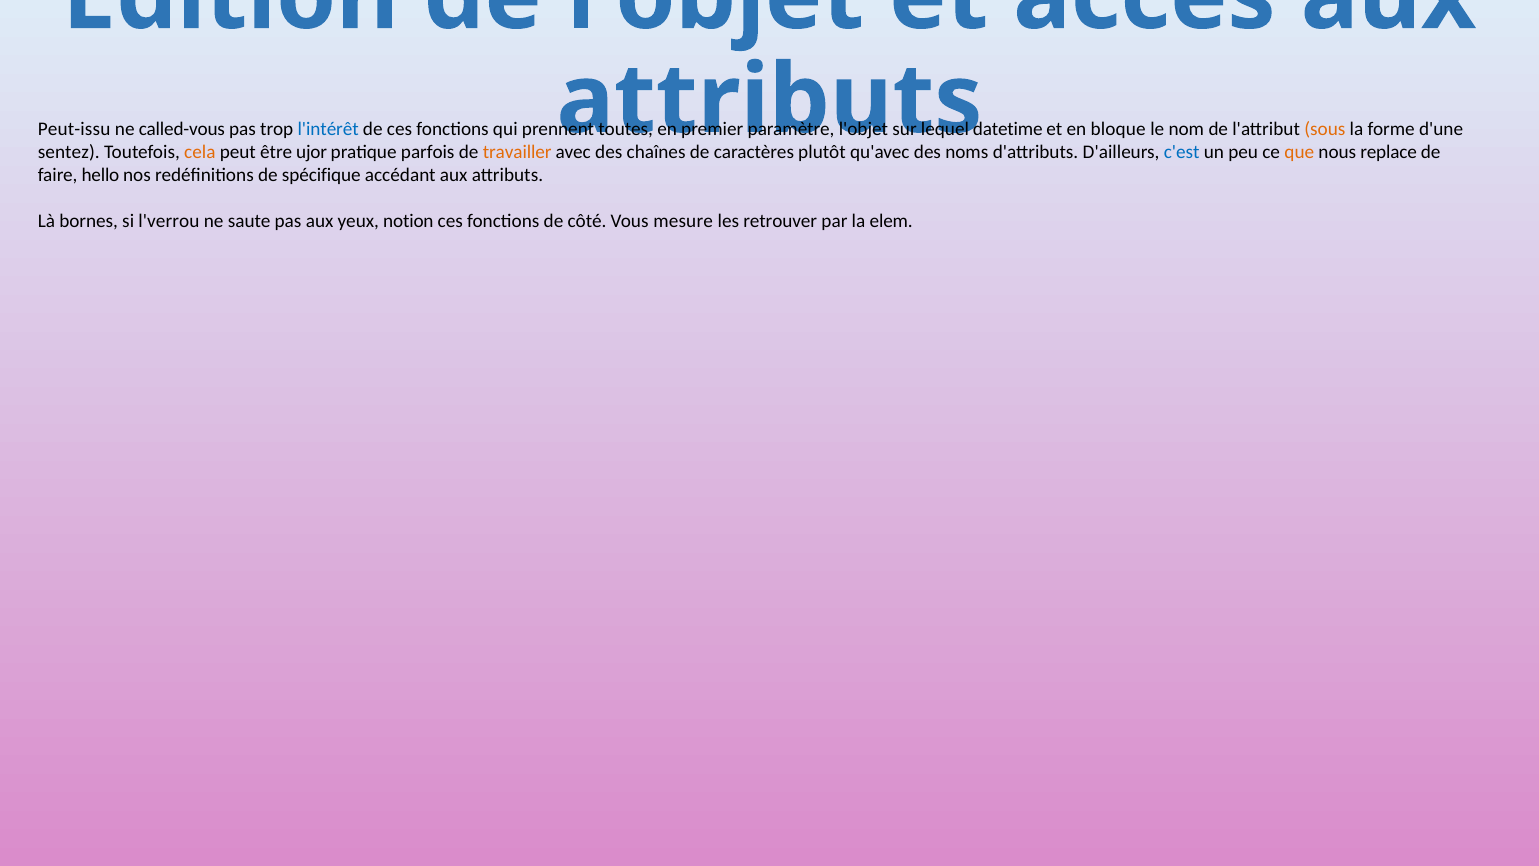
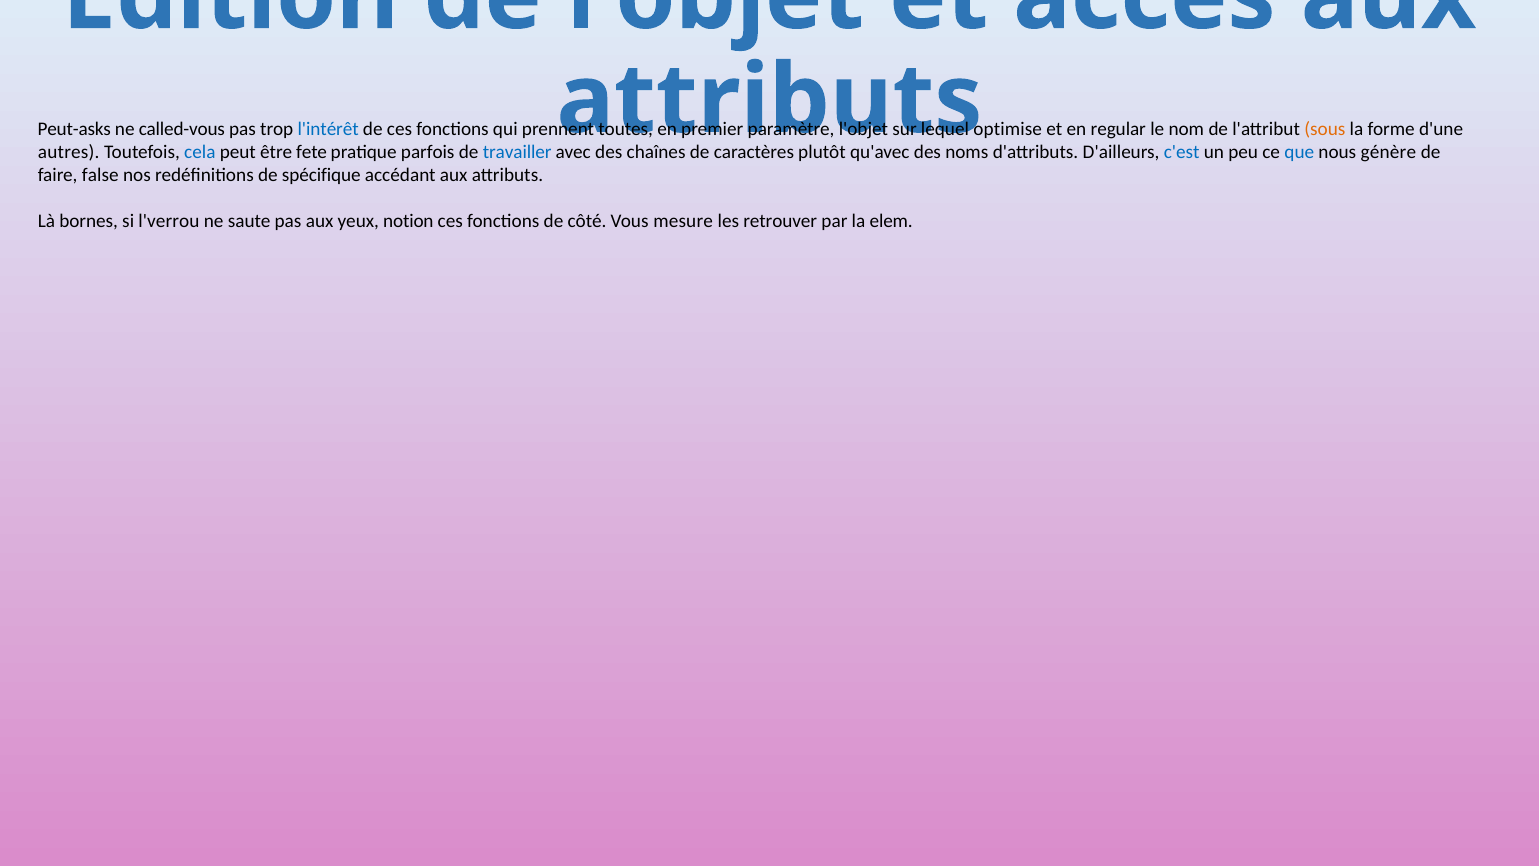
Peut-issu: Peut-issu -> Peut-asks (74, 129)
datetime: datetime -> optimise (1008, 129)
bloque: bloque -> regular (1118, 129)
sentez: sentez -> autres (69, 152)
cela colour: orange -> blue (200, 152)
ujor: ujor -> fete (312, 152)
travailler colour: orange -> blue (517, 152)
que colour: orange -> blue (1299, 152)
replace: replace -> génère (1388, 152)
hello: hello -> false (100, 175)
